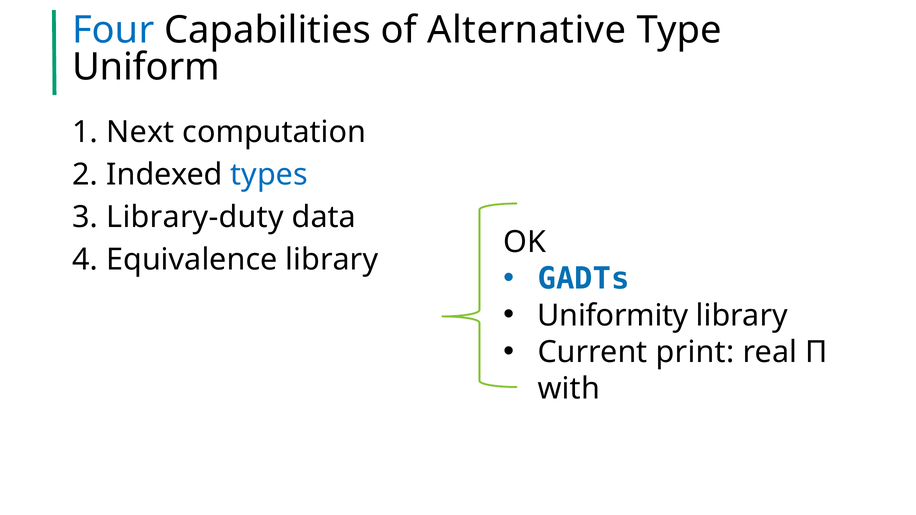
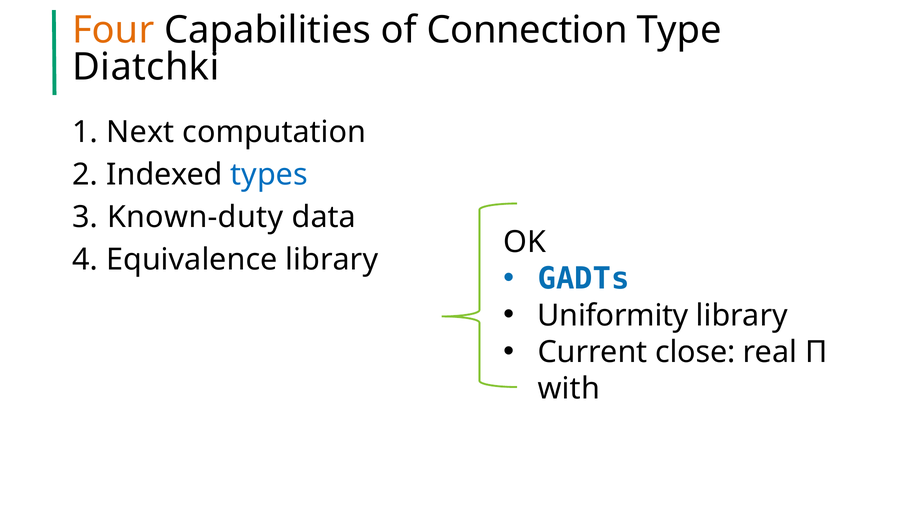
Four colour: blue -> orange (113, 30)
Alternative: Alternative -> Connection (527, 30)
Uniform: Uniform -> Diatchki (146, 67)
Library-duty: Library-duty -> Known-duty (195, 217)
print: print -> close (695, 352)
